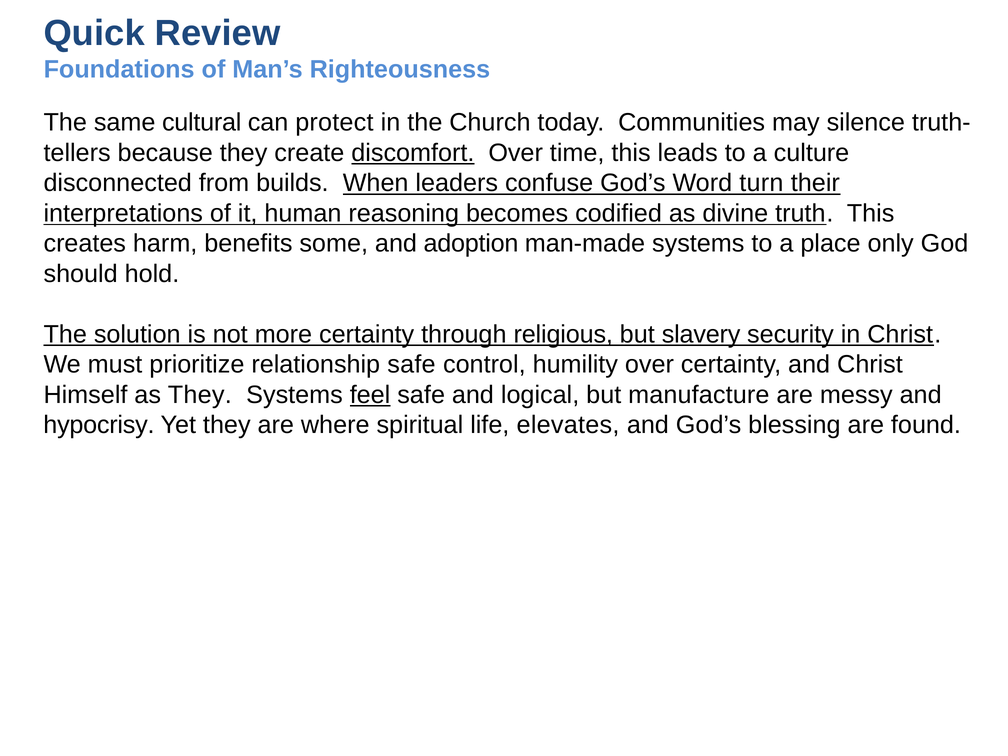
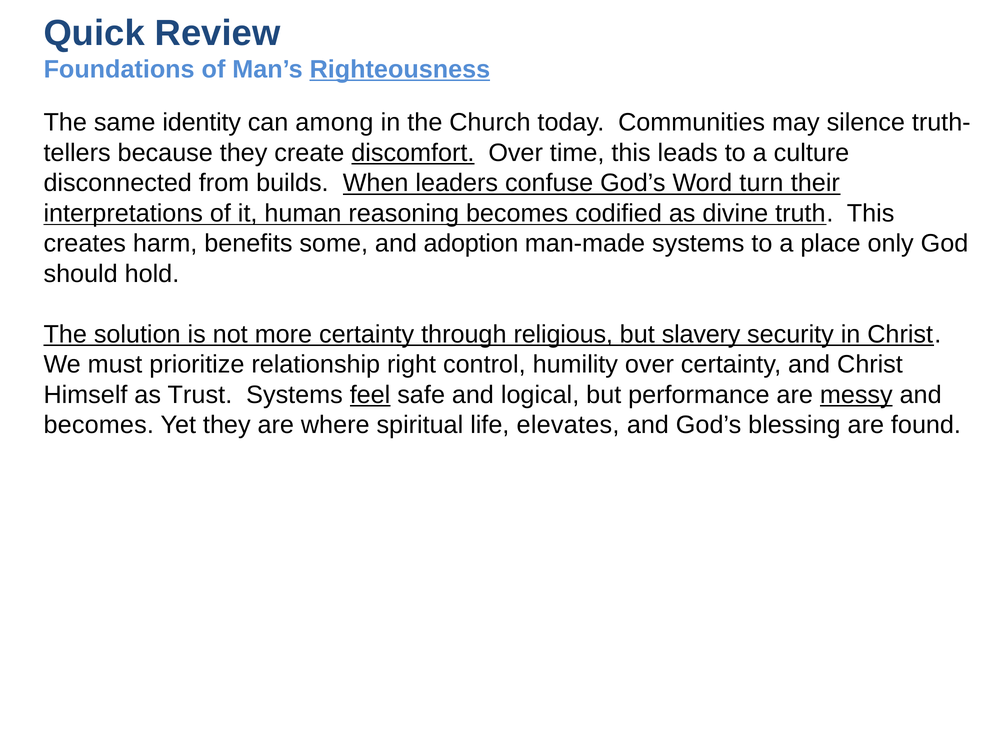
Righteousness underline: none -> present (400, 69)
cultural: cultural -> identity (202, 123)
protect: protect -> among (334, 123)
relationship safe: safe -> right (412, 365)
as They: They -> Trust (200, 395)
manufacture: manufacture -> performance (699, 395)
messy underline: none -> present (856, 395)
hypocrisy: hypocrisy -> becomes (99, 425)
